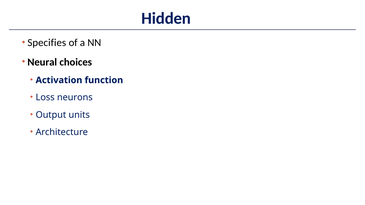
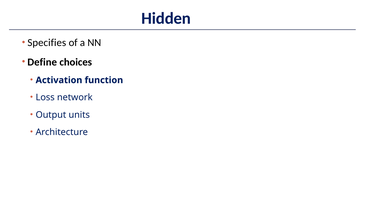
Neural: Neural -> Define (42, 62)
neurons: neurons -> network (75, 98)
